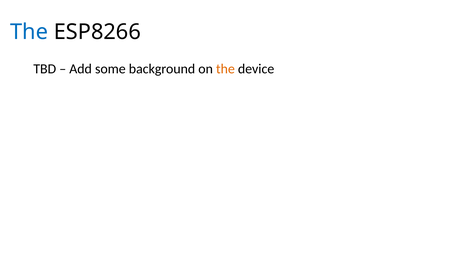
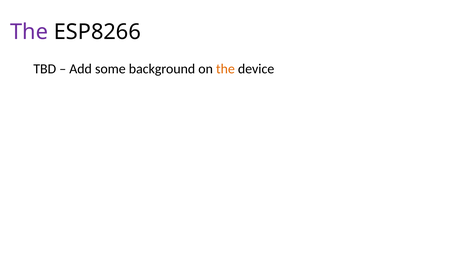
The colour: blue -> purple (29, 32)
